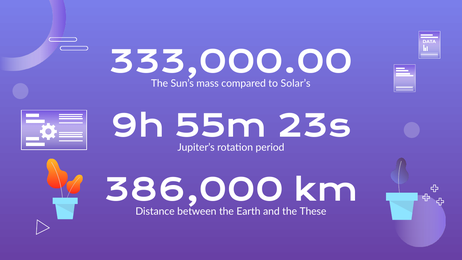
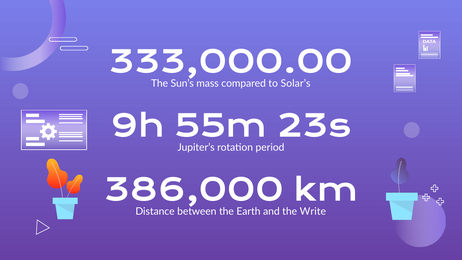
These: These -> Write (313, 211)
